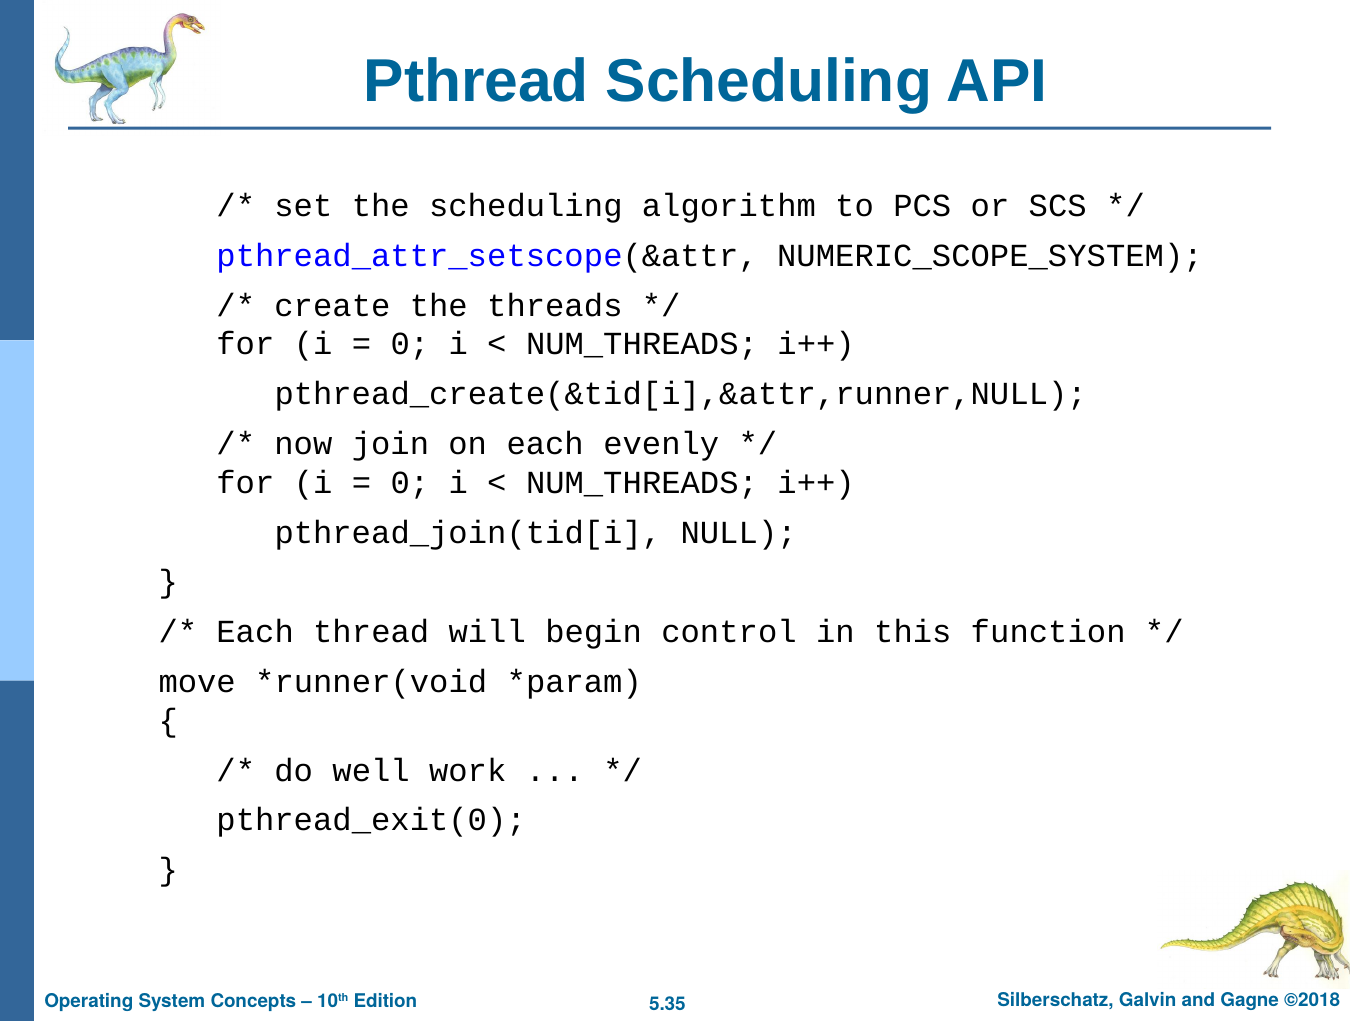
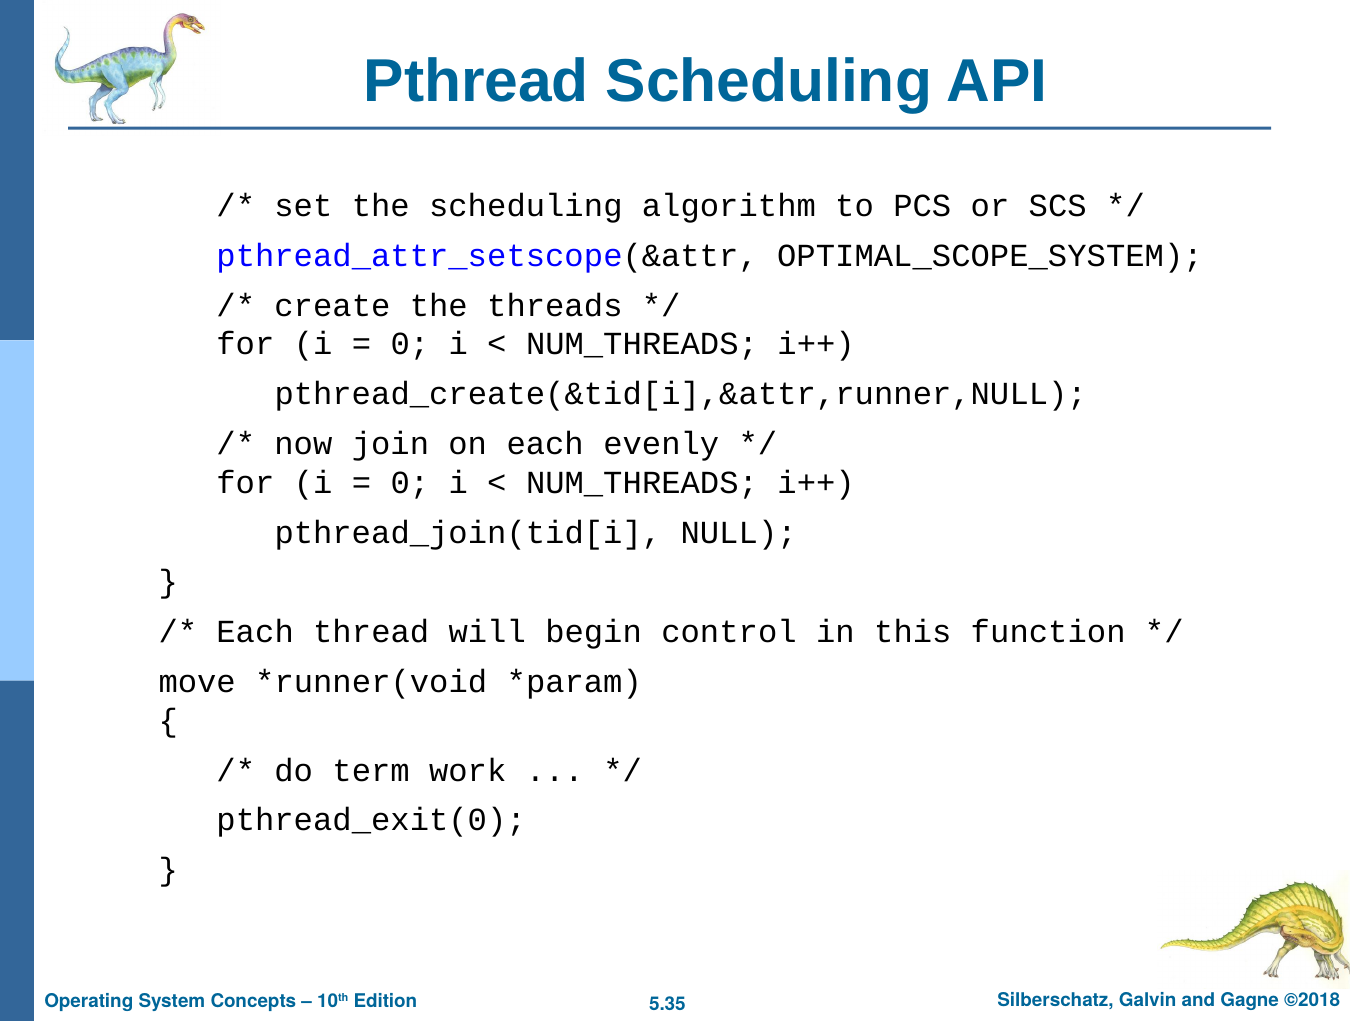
NUMERIC_SCOPE_SYSTEM: NUMERIC_SCOPE_SYSTEM -> OPTIMAL_SCOPE_SYSTEM (990, 256)
well: well -> term (371, 771)
